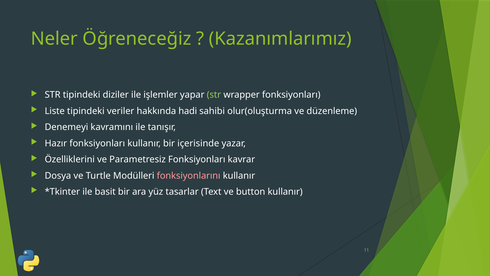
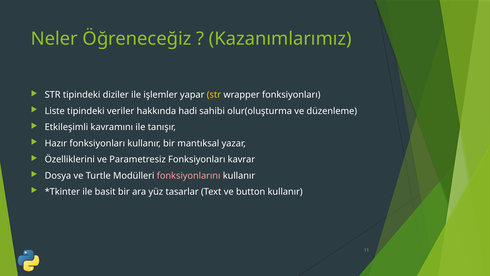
str colour: light green -> yellow (214, 95)
Denemeyi: Denemeyi -> Etkileşimli (66, 127)
içerisinde: içerisinde -> mantıksal (198, 143)
